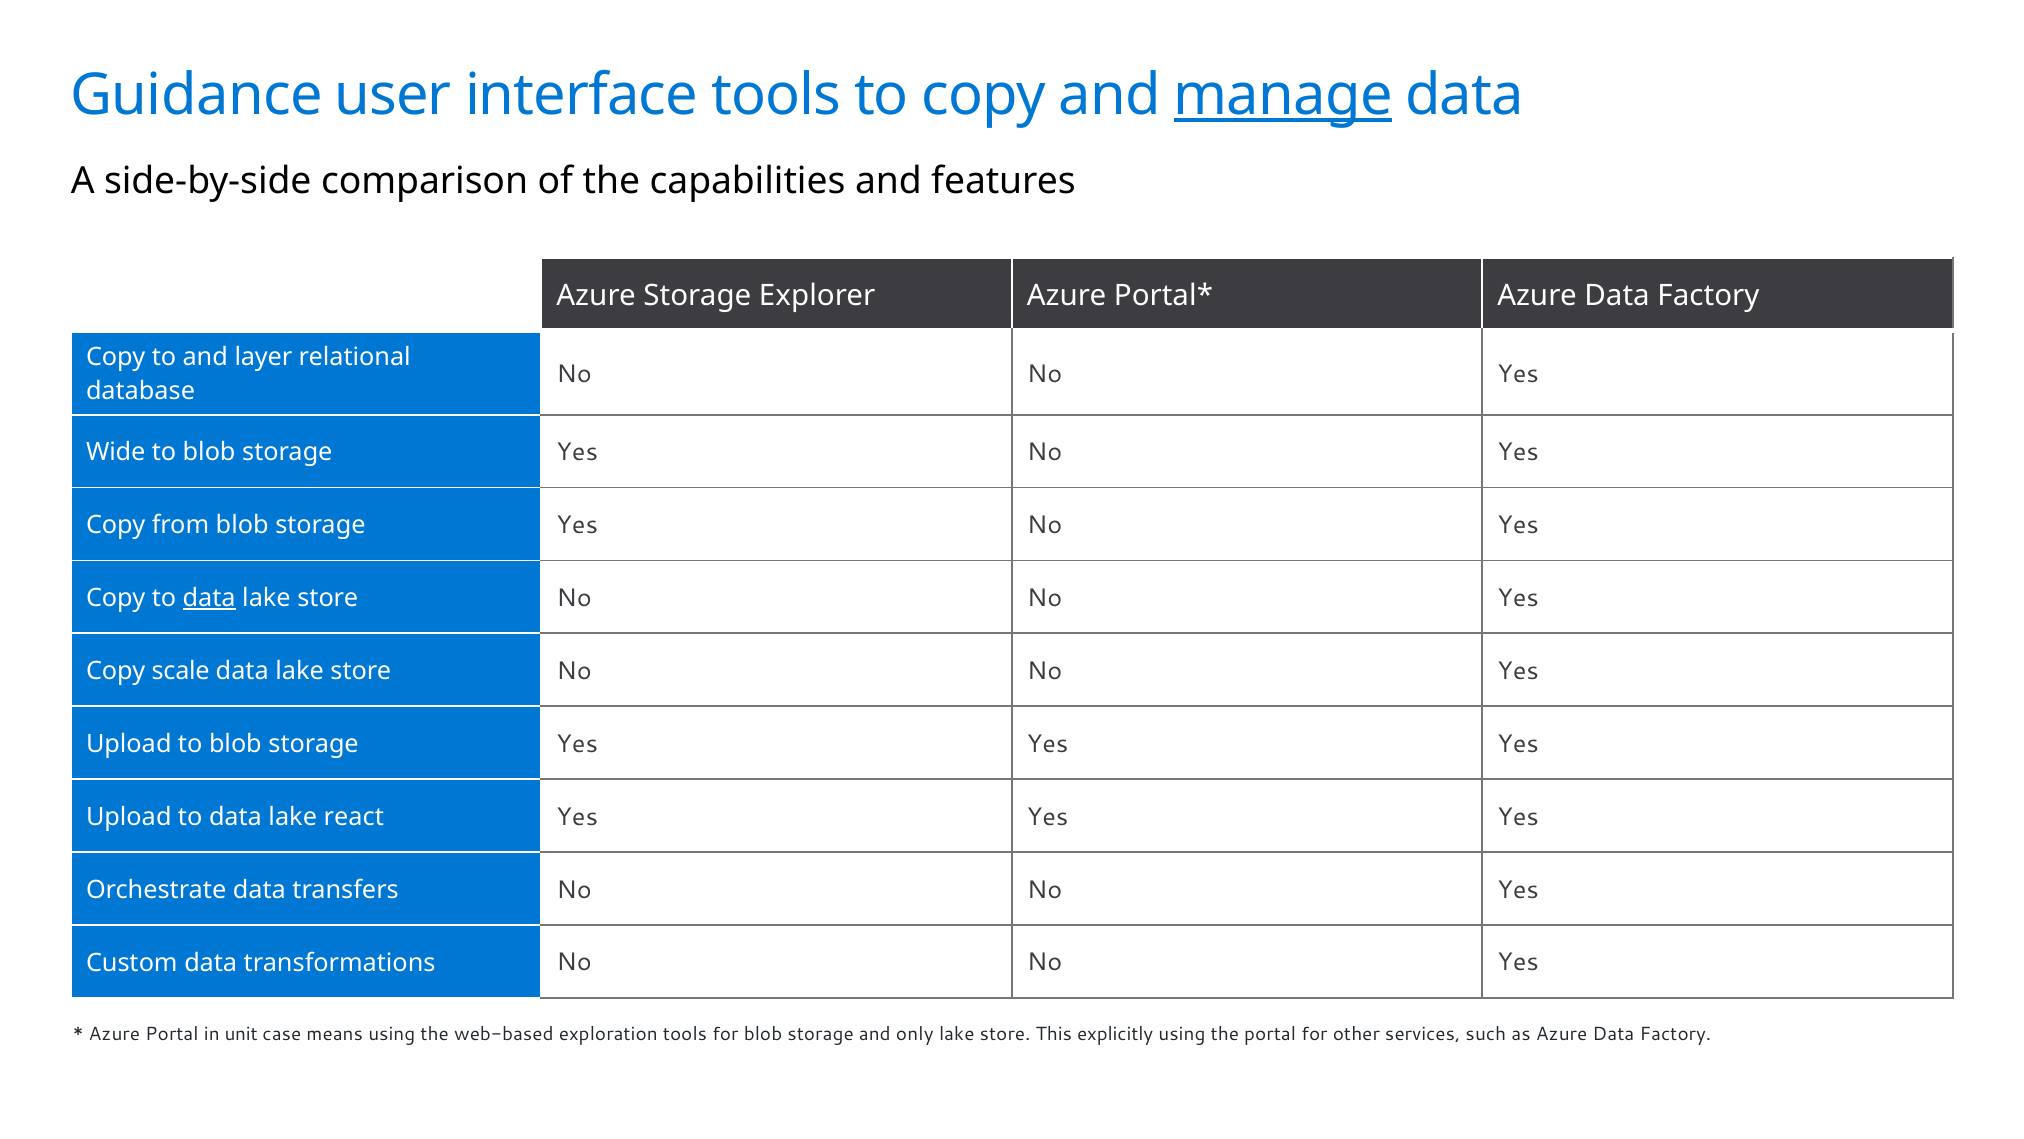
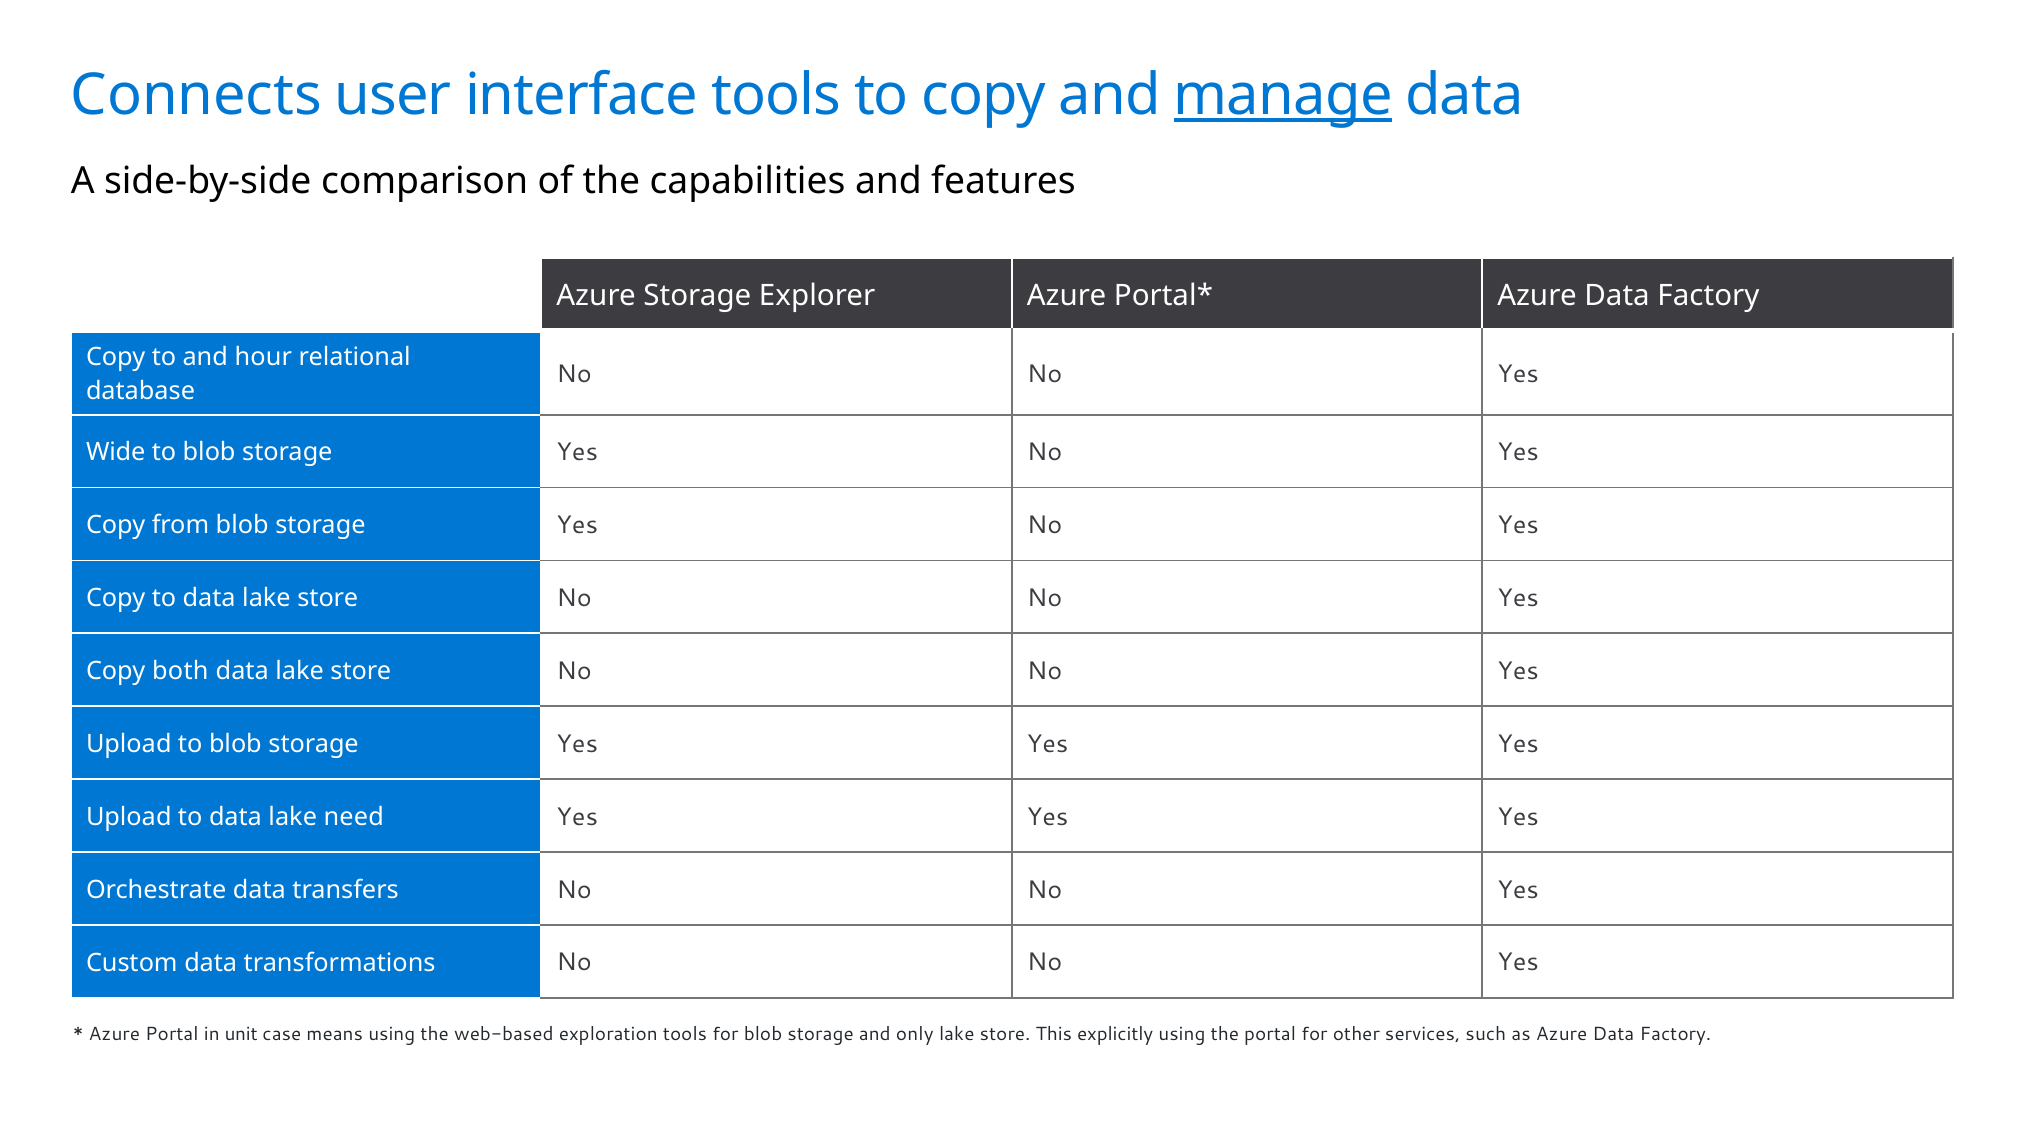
Guidance: Guidance -> Connects (196, 95)
layer: layer -> hour (263, 357)
data underline: present -> none (209, 598)
scale: scale -> both (180, 671)
react: react -> need (354, 817)
